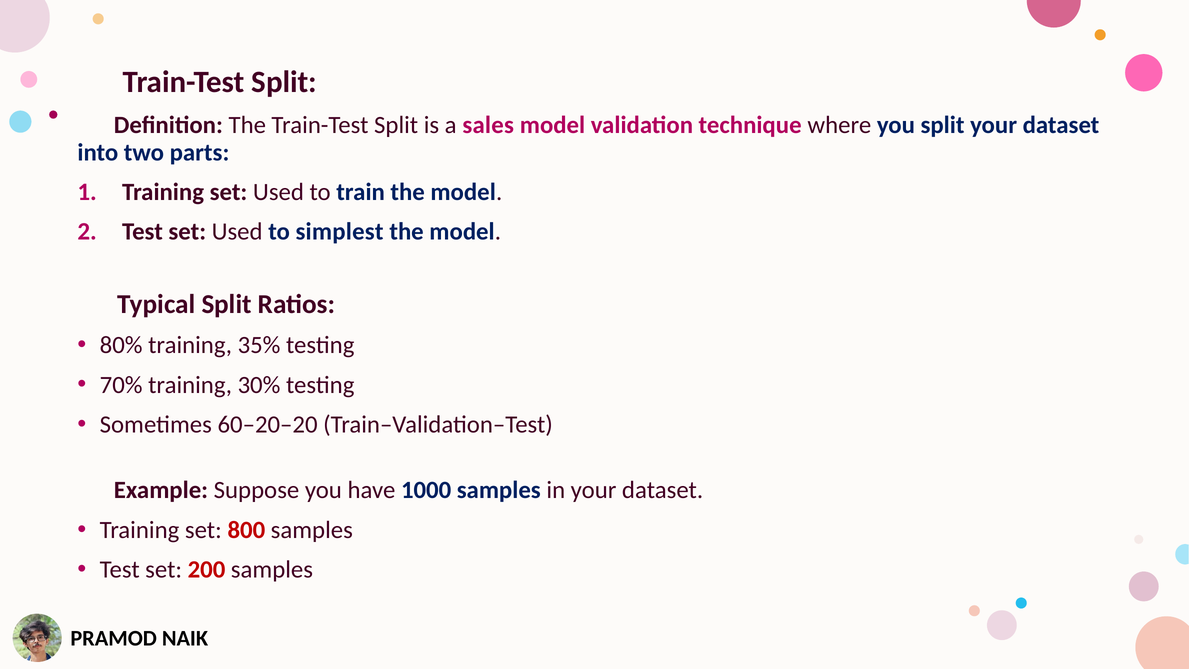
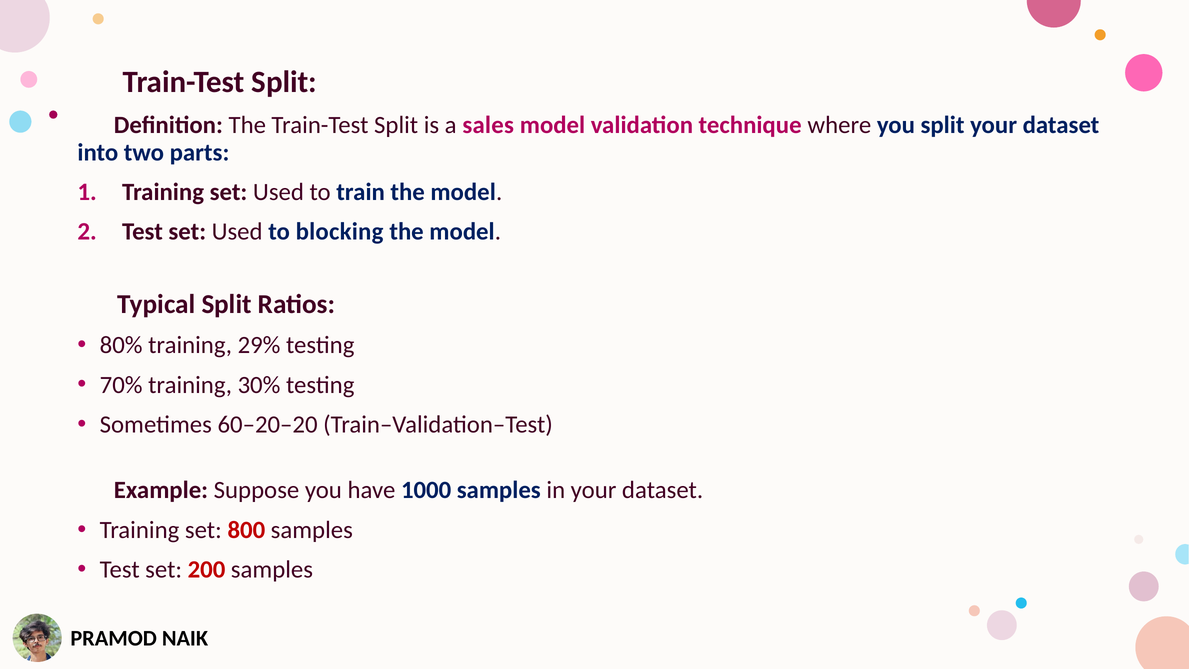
simplest: simplest -> blocking (340, 232)
35%: 35% -> 29% (259, 345)
